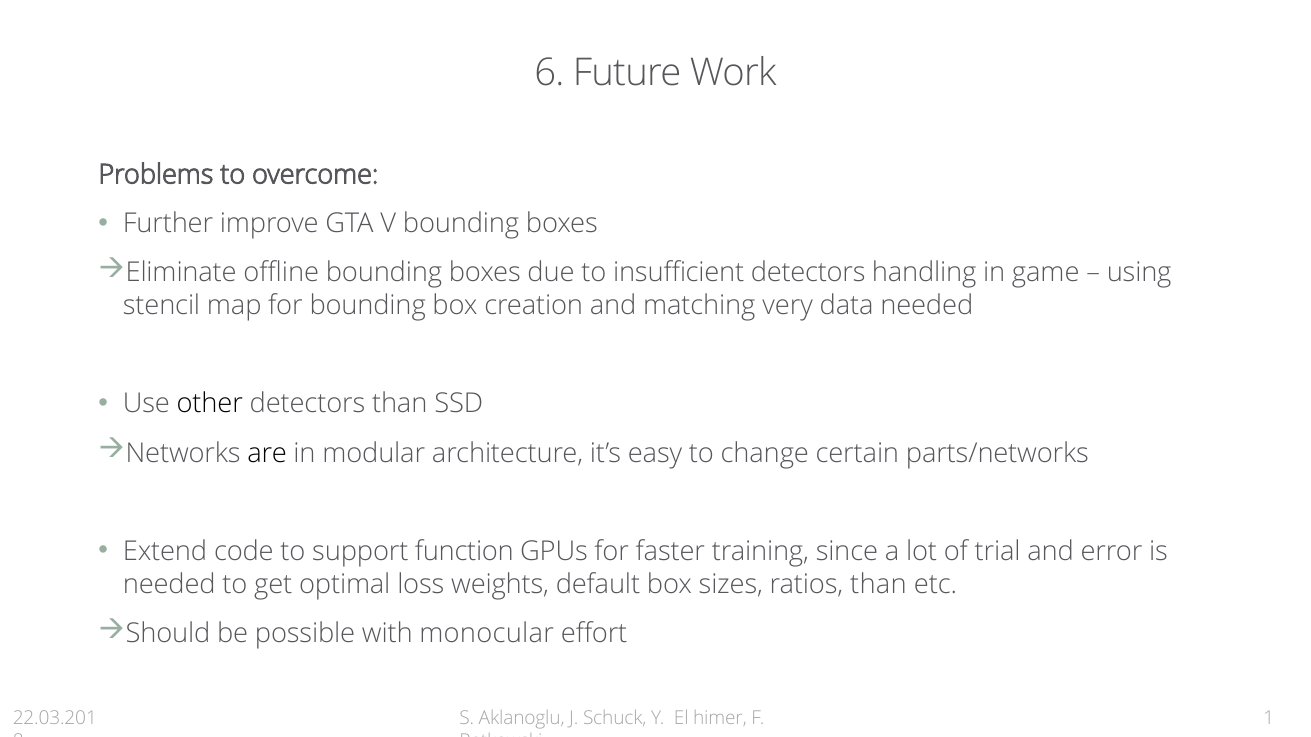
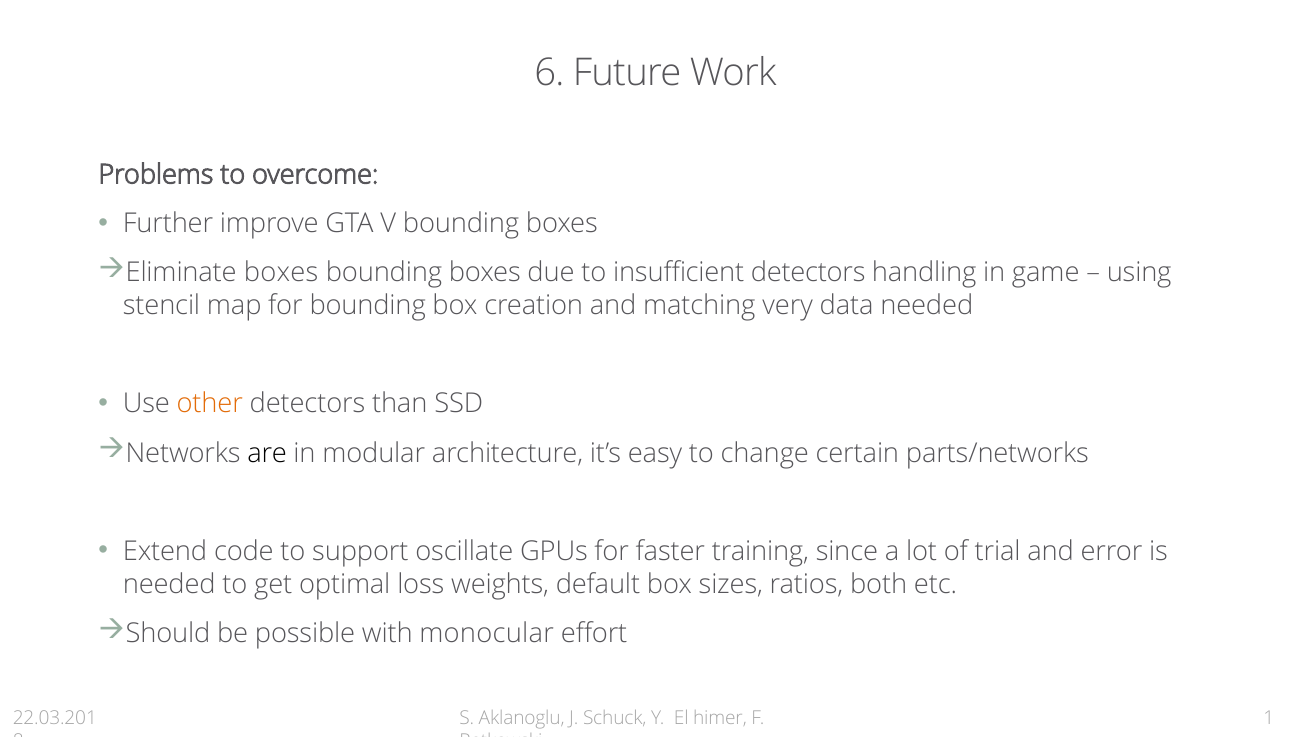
Eliminate offline: offline -> boxes (281, 273)
other colour: black -> orange (210, 404)
function: function -> oscillate (464, 552)
ratios than: than -> both (879, 585)
